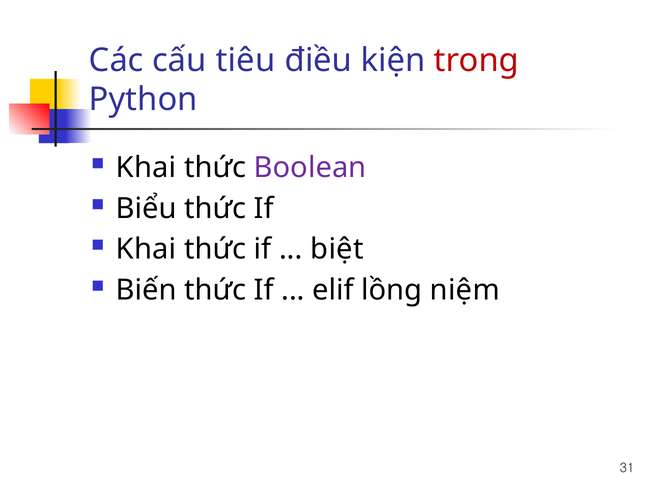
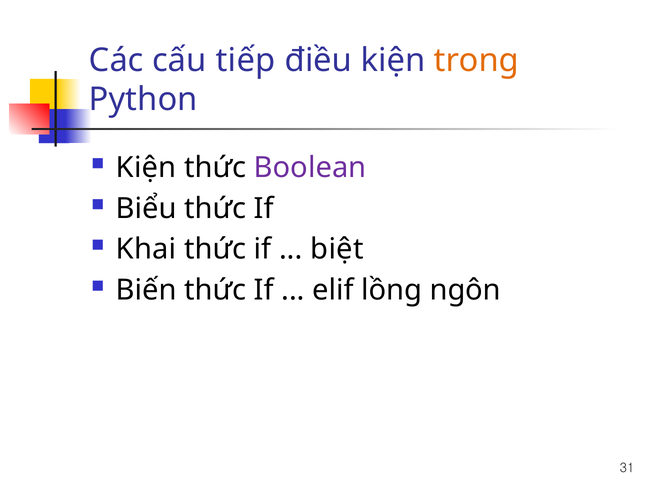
tiêu: tiêu -> tiếp (246, 60)
trong colour: red -> orange (476, 60)
Khai: Khai -> Kiện (146, 167)
niệm: niệm -> ngôn (465, 290)
